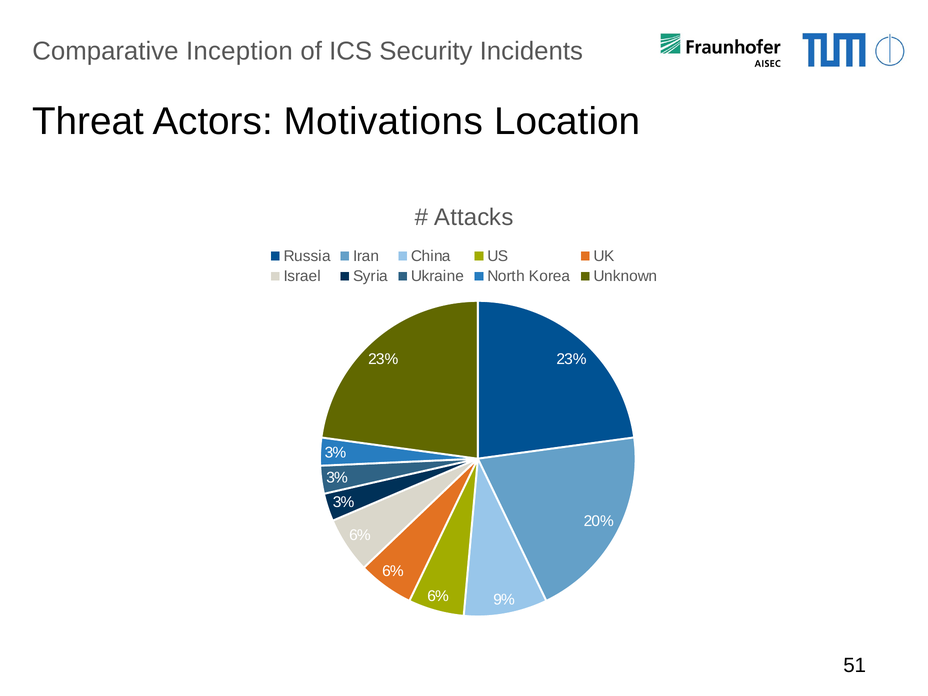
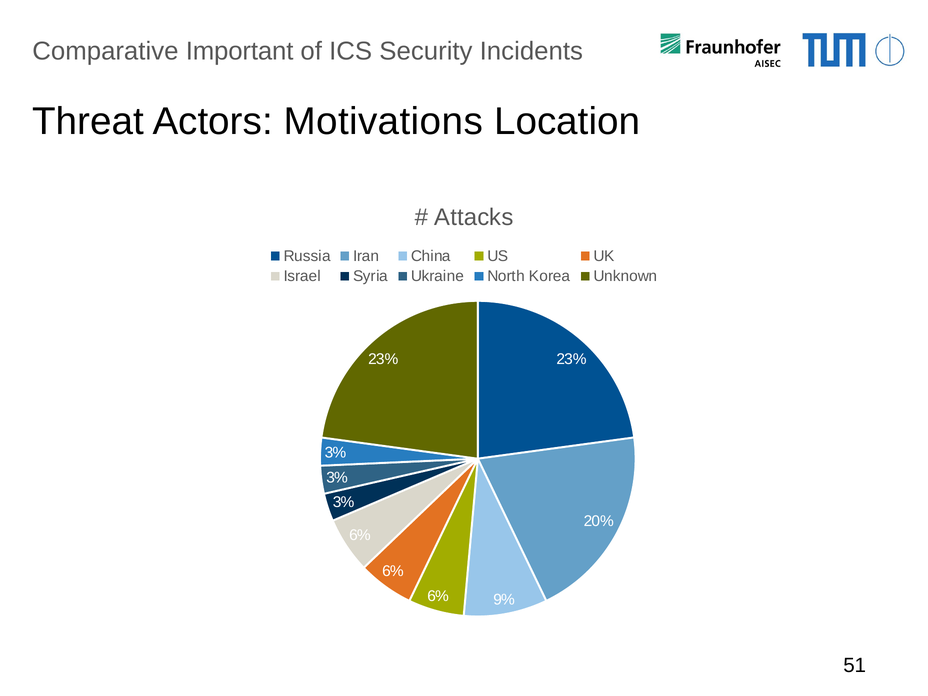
Inception: Inception -> Important (240, 51)
